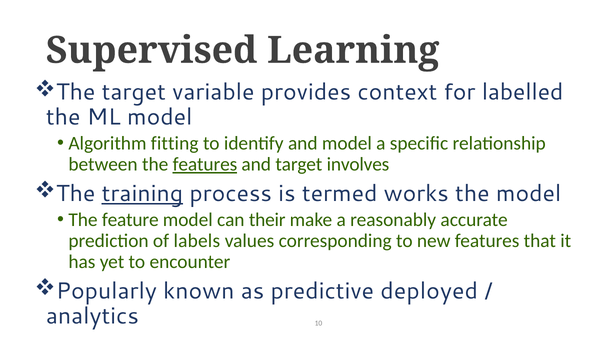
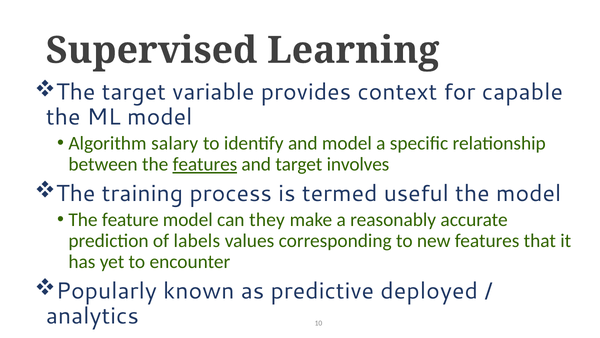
labelled: labelled -> capable (522, 92)
fitting: fitting -> salary (175, 143)
training underline: present -> none (142, 193)
works: works -> useful (416, 193)
their: their -> they (267, 219)
